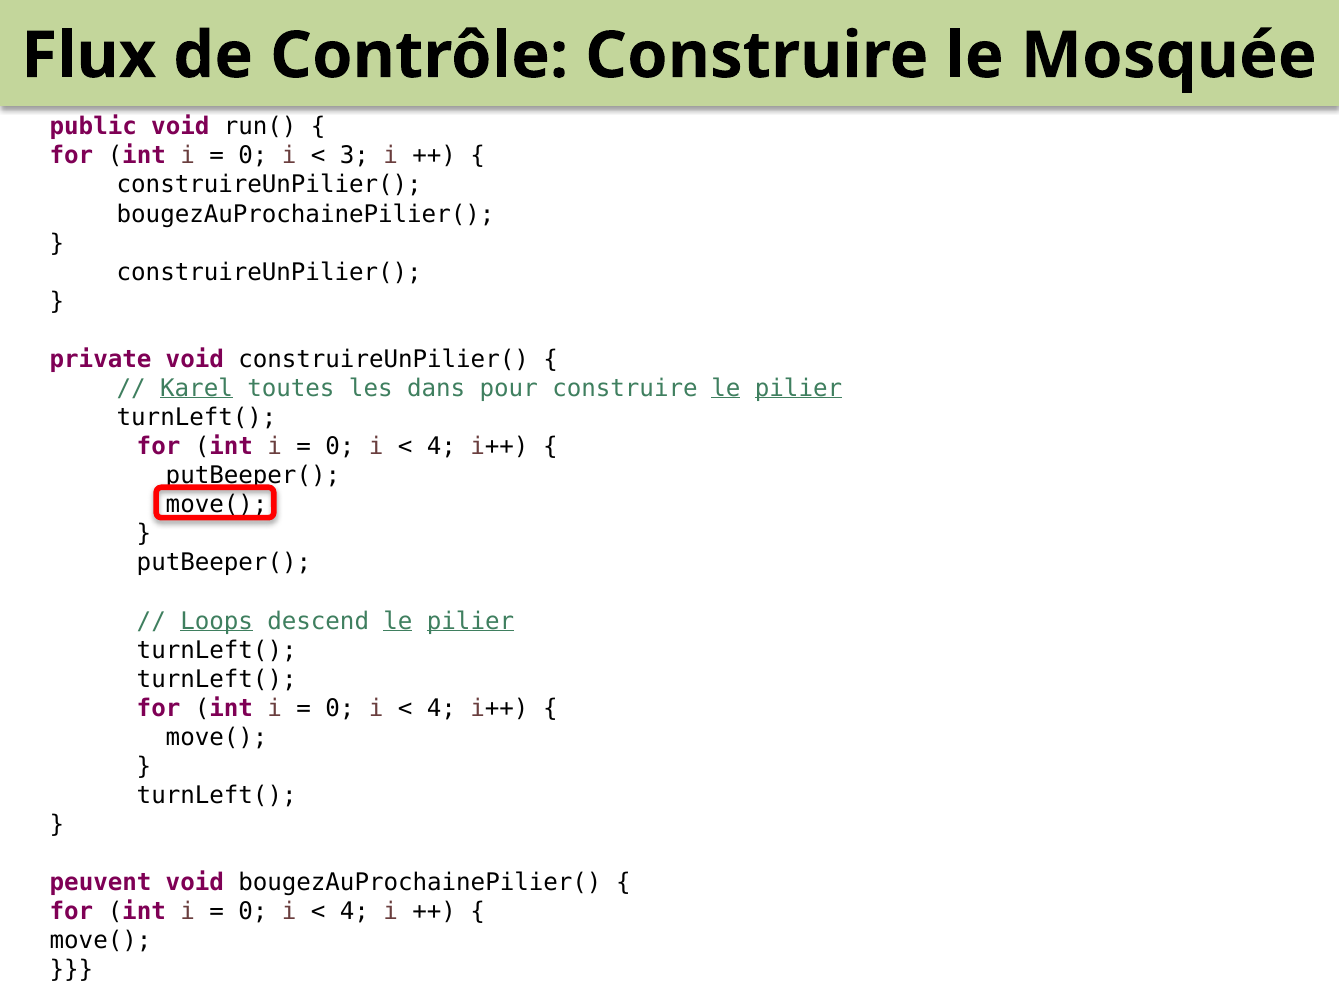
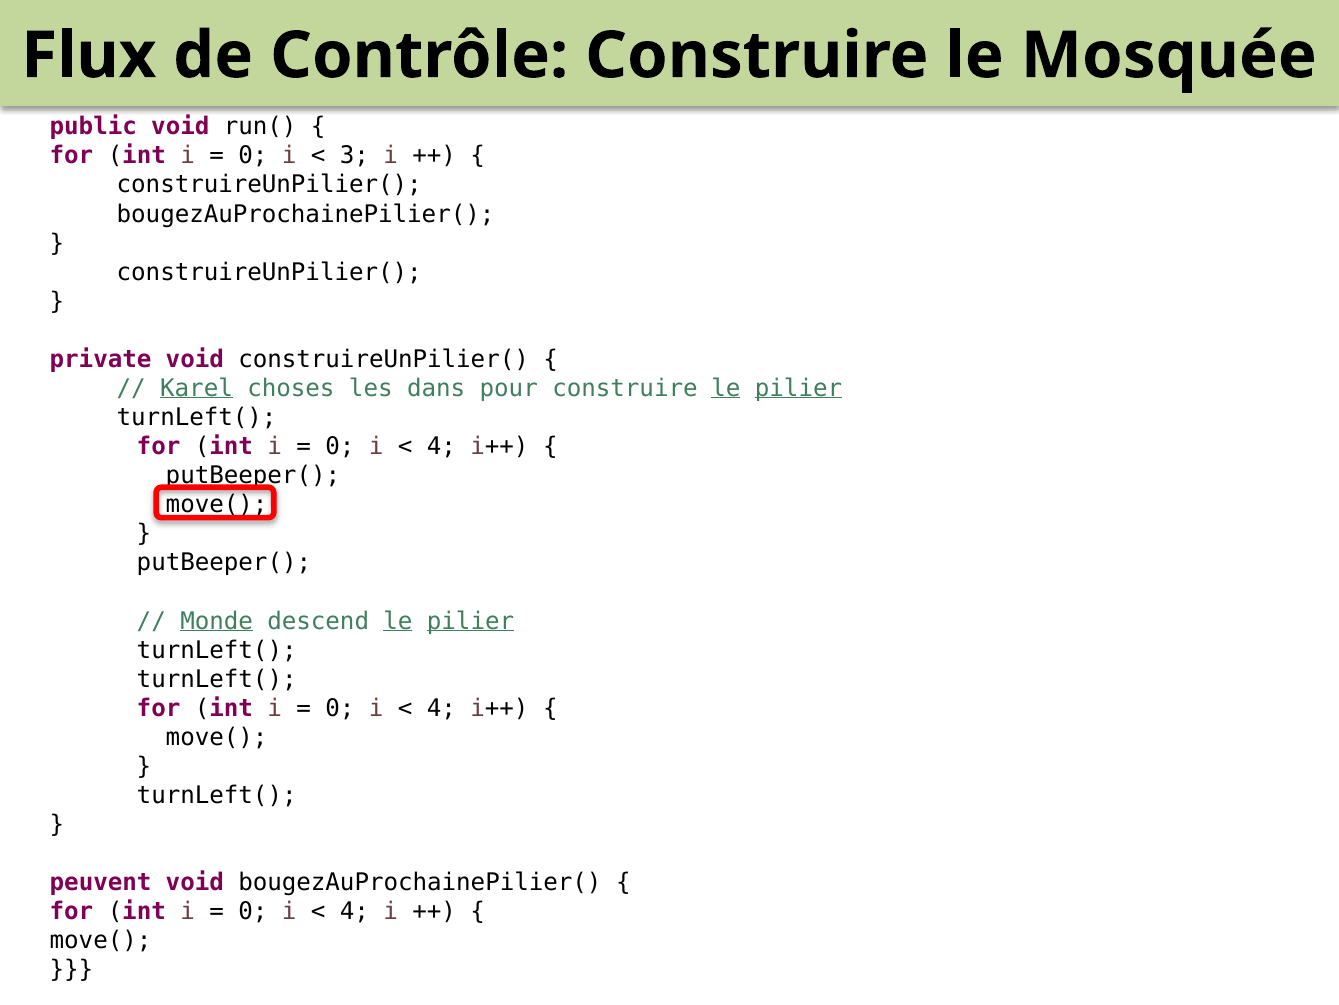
toutes: toutes -> choses (291, 388)
Loops: Loops -> Monde (217, 621)
